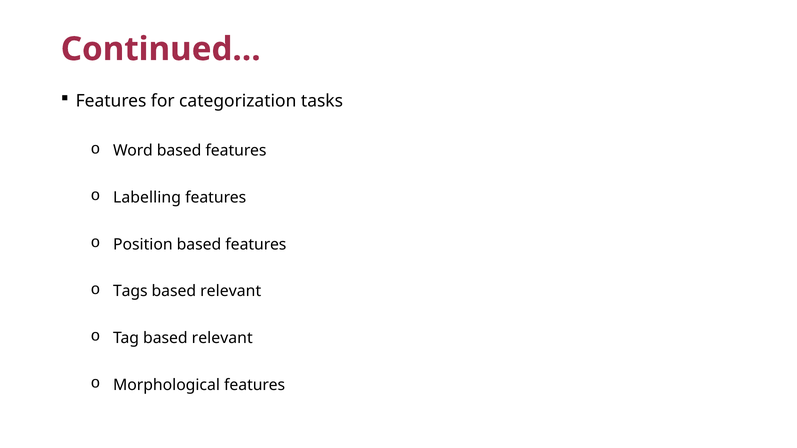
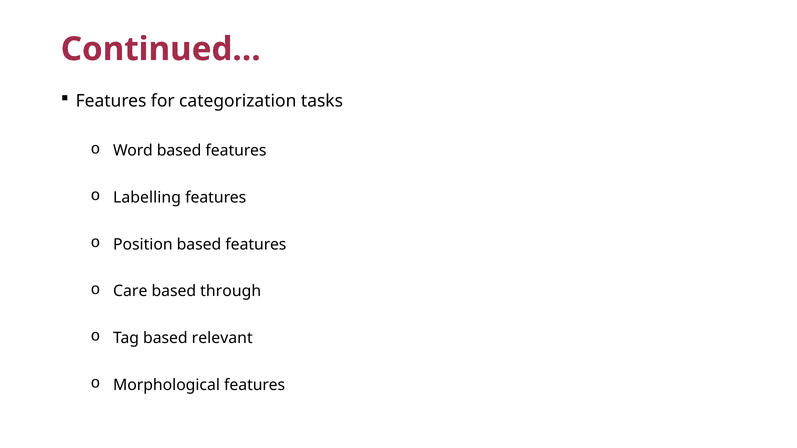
Tags: Tags -> Care (130, 291)
relevant: relevant -> through (231, 291)
